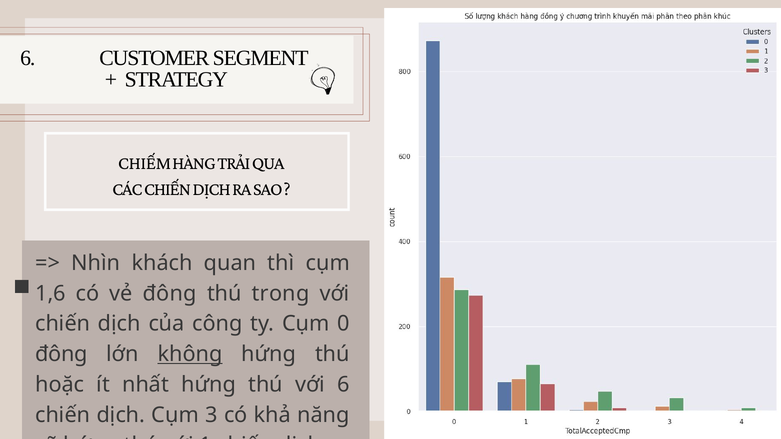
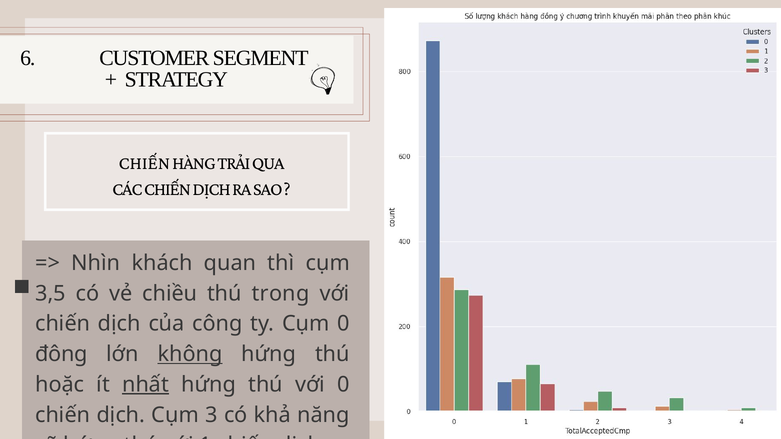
CHIẾM: CHIẾM -> CHIẾN (144, 164)
1,6: 1,6 -> 3,5 (50, 294)
vẻ đông: đông -> chiều (170, 294)
nhất underline: none -> present (146, 385)
với 6: 6 -> 0 (343, 385)
